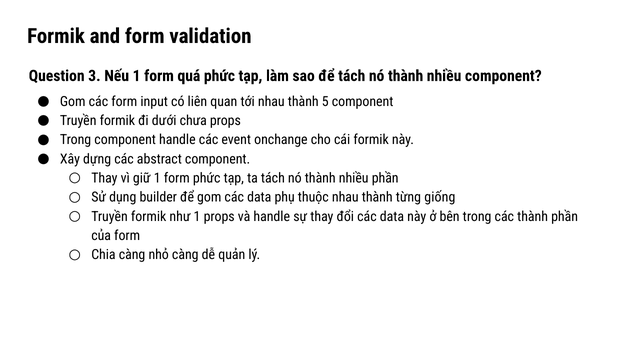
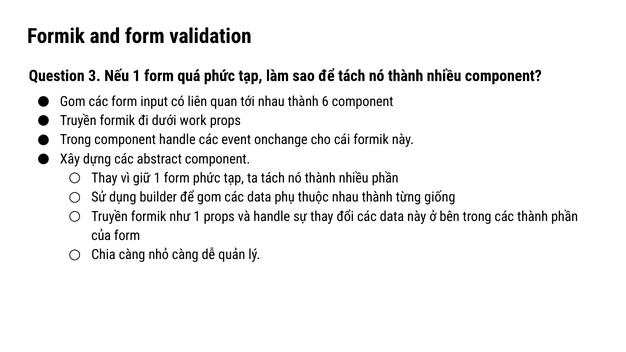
5: 5 -> 6 (325, 102)
chưa: chưa -> work (193, 121)
